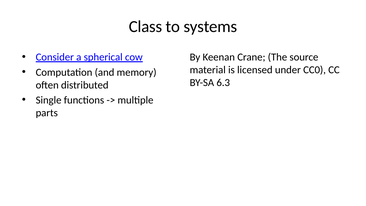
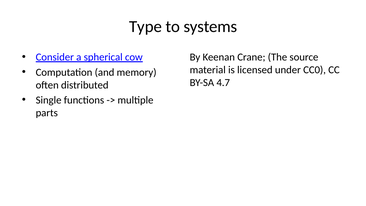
Class: Class -> Type (145, 27)
6.3: 6.3 -> 4.7 (223, 83)
